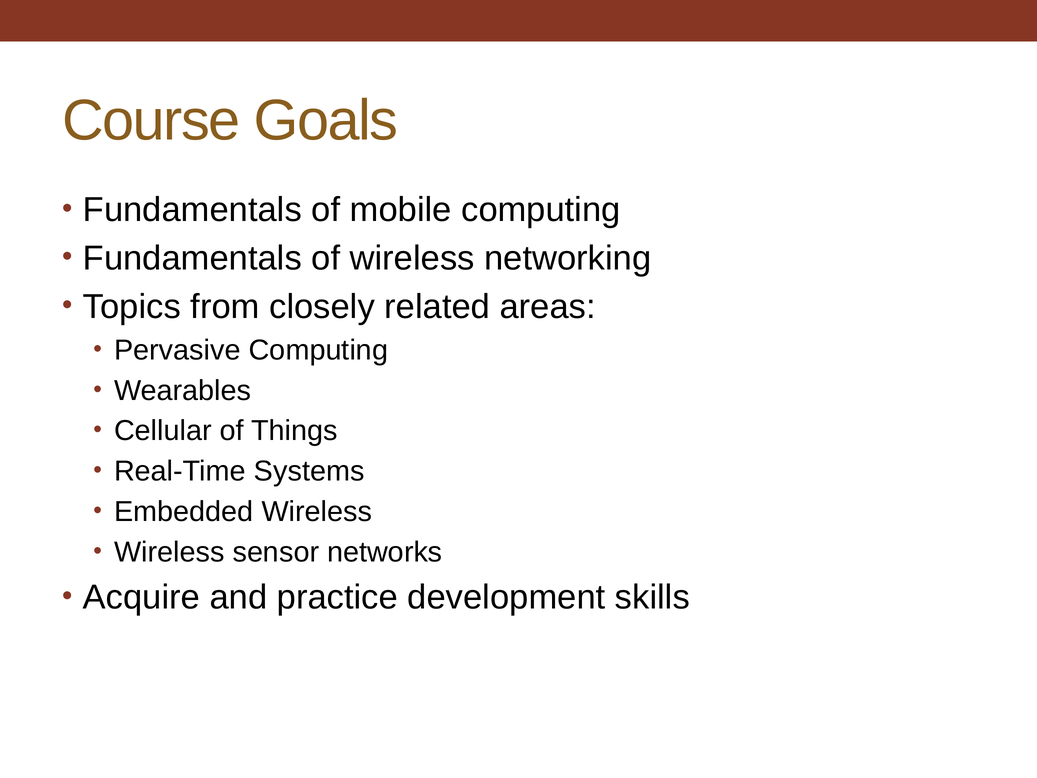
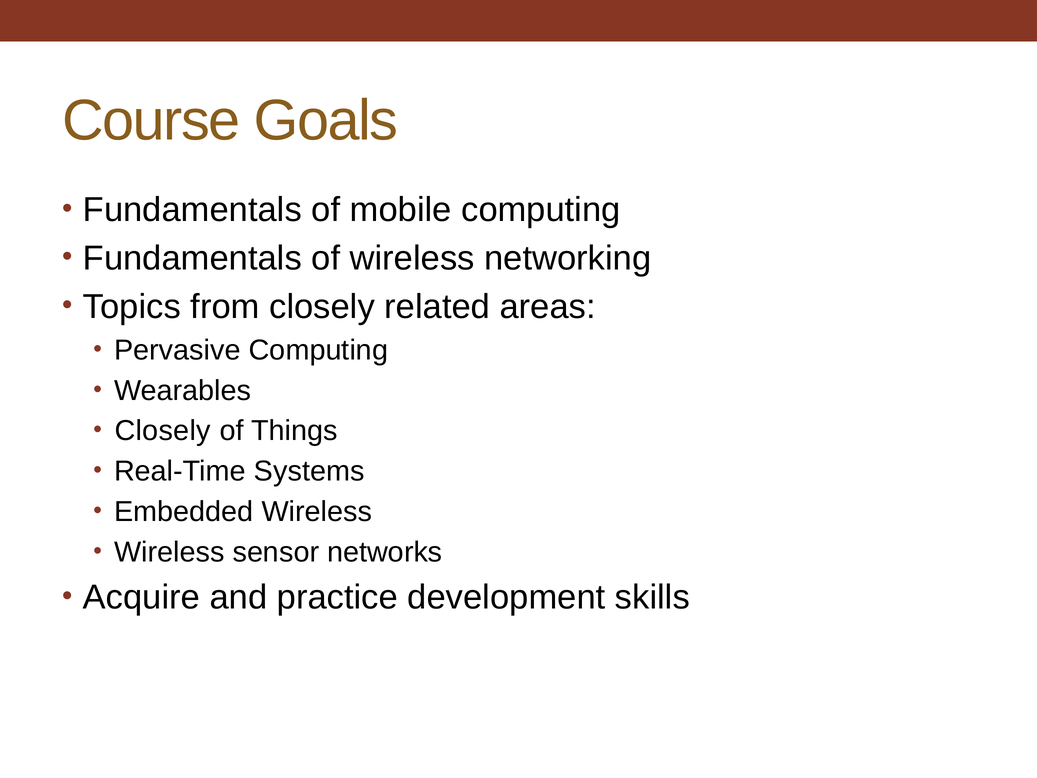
Cellular: Cellular -> Closely (163, 431)
